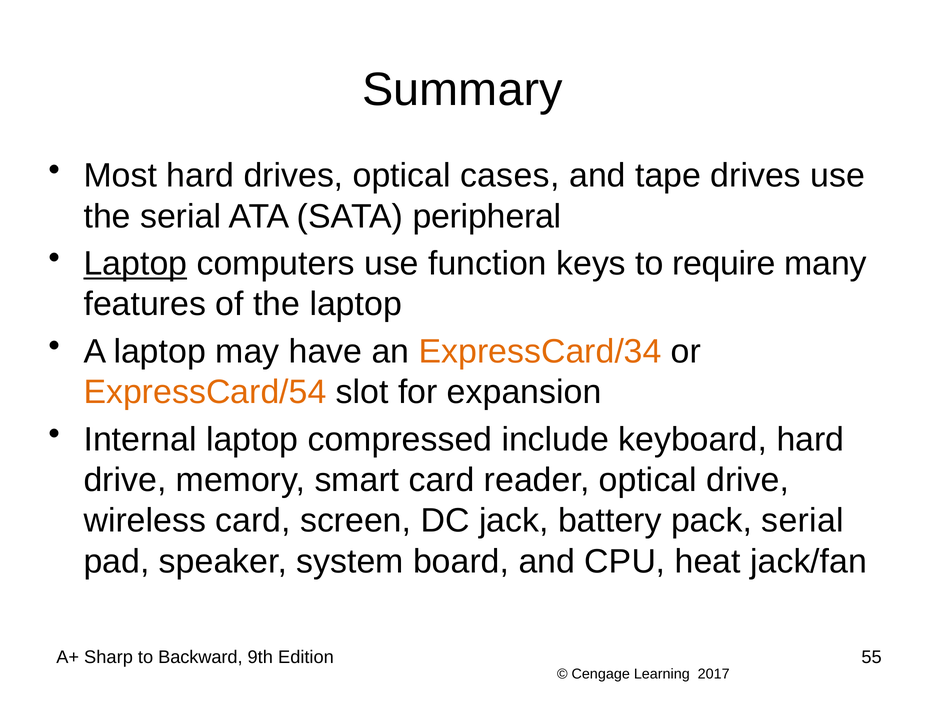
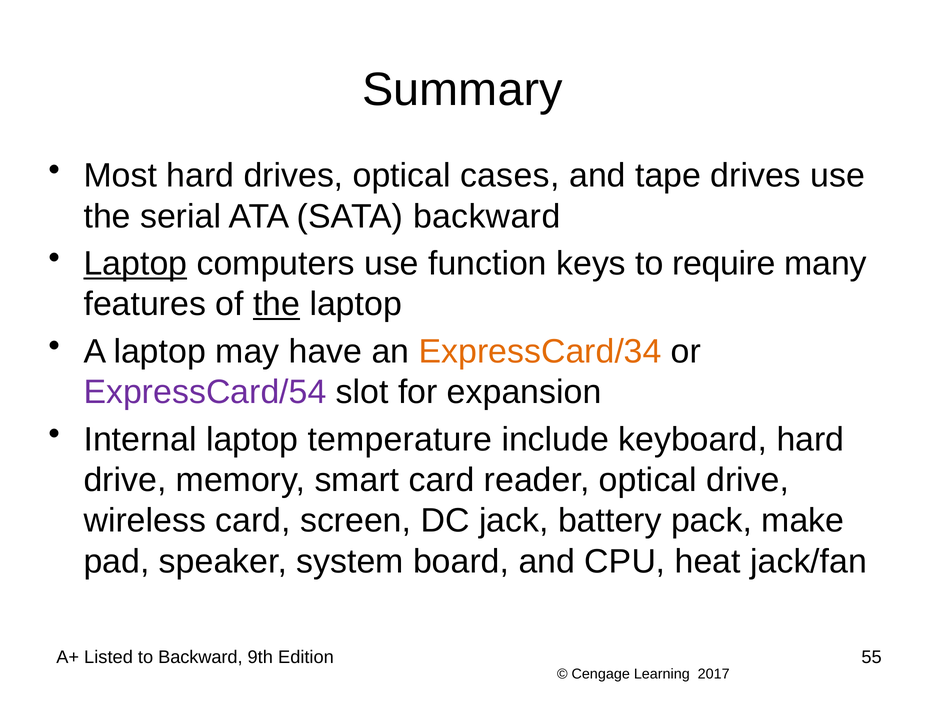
SATA peripheral: peripheral -> backward (487, 217)
the underline: none -> present (277, 305)
ExpressCard/54 colour: orange -> purple (205, 393)
compressed: compressed -> temperature (400, 440)
pack serial: serial -> make (803, 521)
Sharp: Sharp -> Listed (109, 658)
